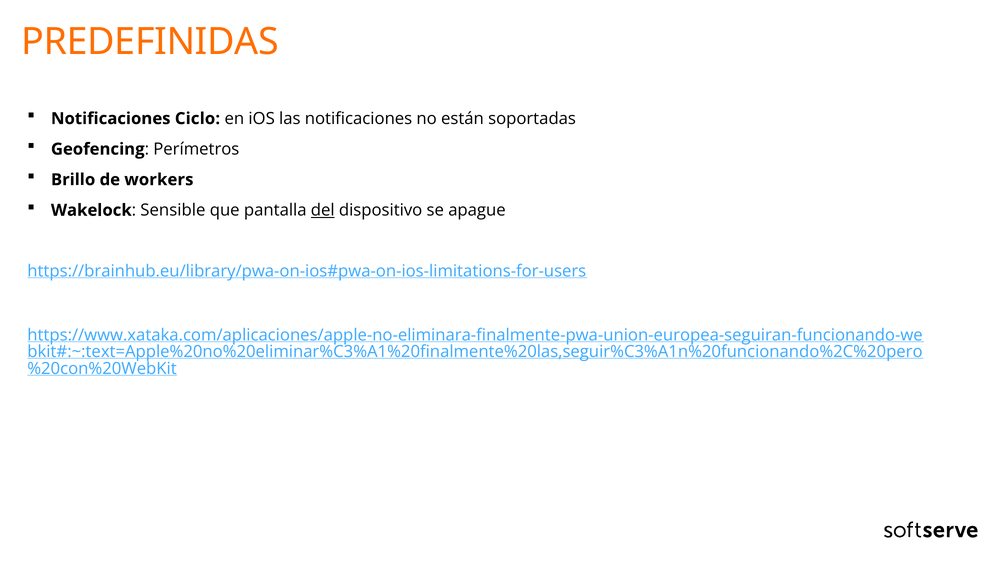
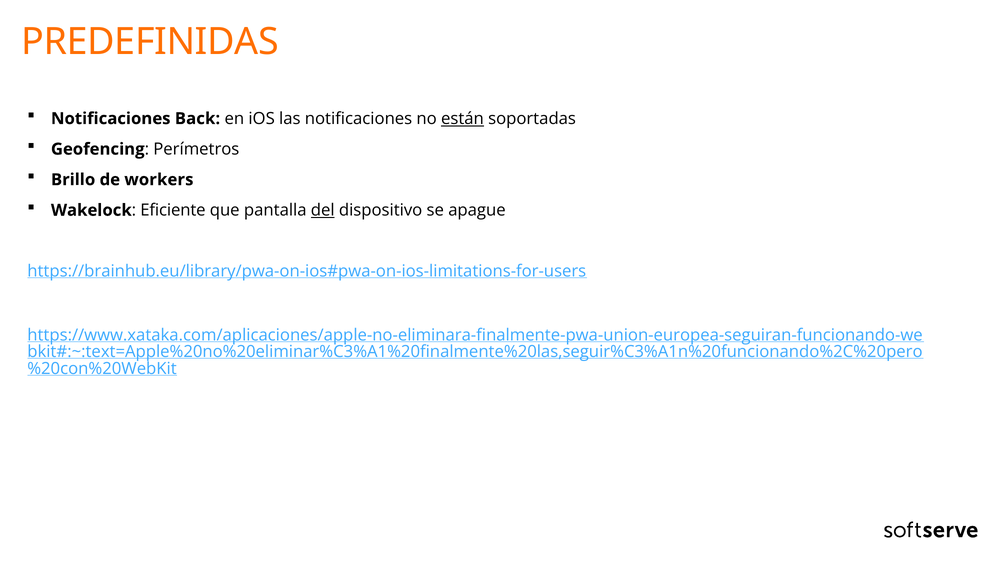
Ciclo: Ciclo -> Back (197, 119)
están underline: none -> present (462, 119)
Sensible: Sensible -> Eficiente (173, 210)
